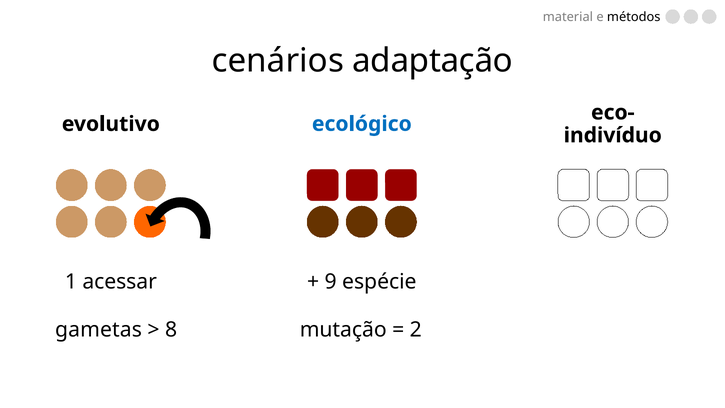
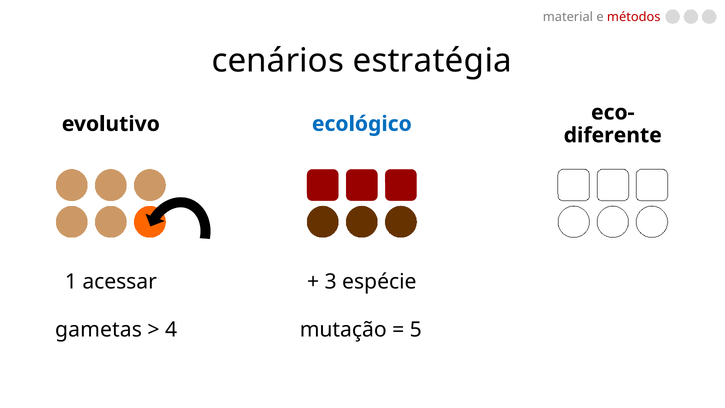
métodos colour: black -> red (634, 17)
adaptação: adaptação -> estratégia (432, 61)
indivíduo: indivíduo -> diferente (613, 135)
9: 9 -> 3 (331, 282)
8: 8 -> 4 (171, 330)
2: 2 -> 5 (416, 330)
